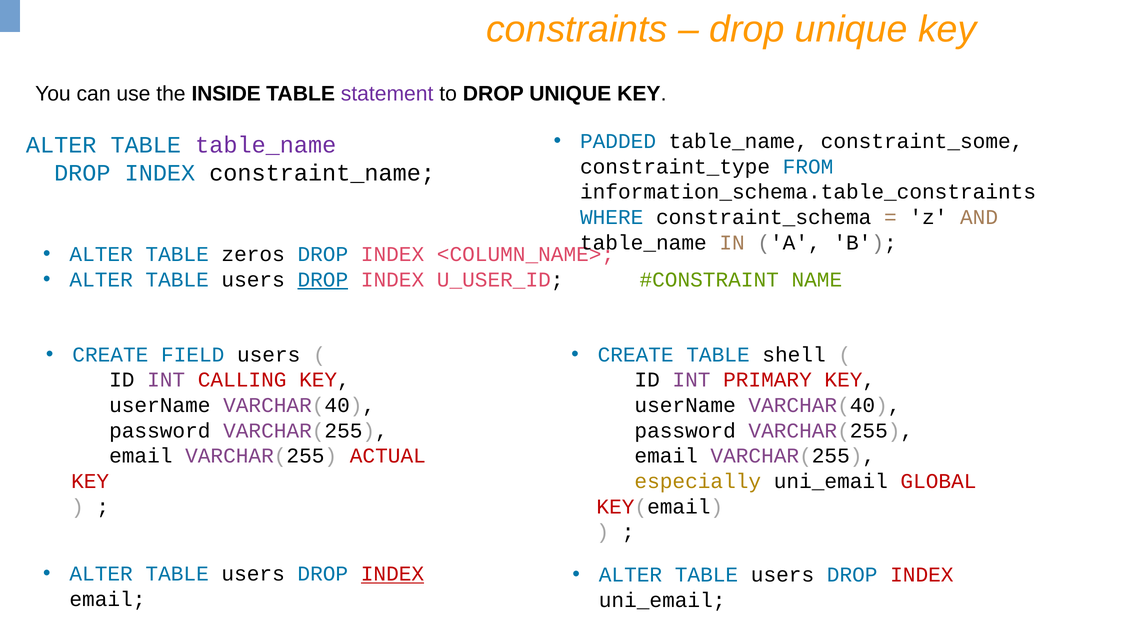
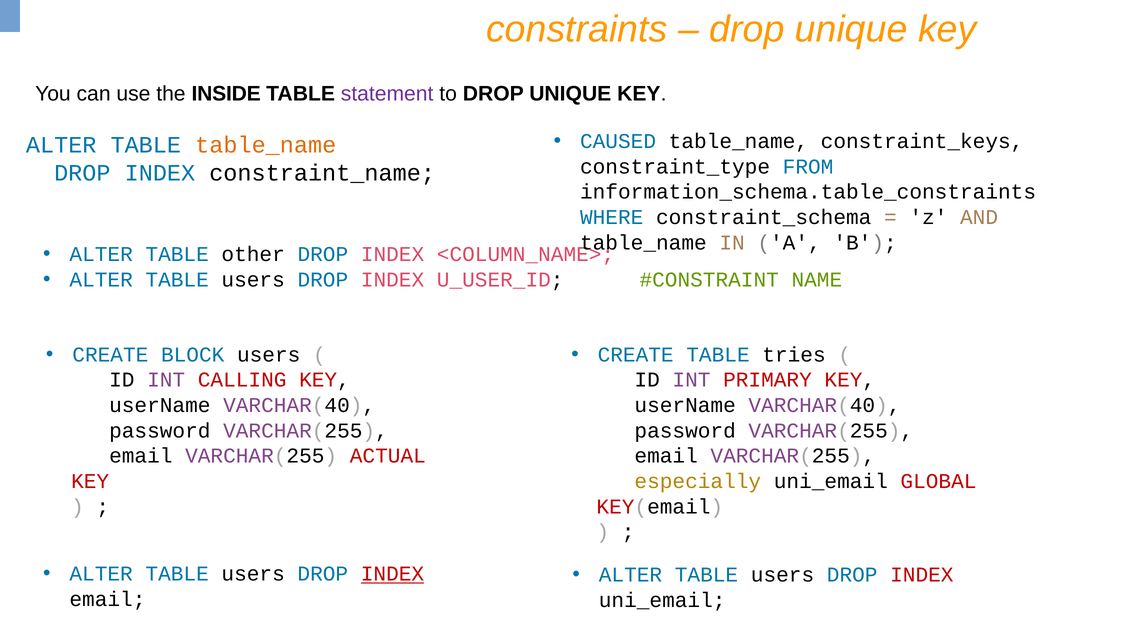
PADDED: PADDED -> CAUSED (618, 141)
constraint_some: constraint_some -> constraint_keys (922, 141)
table_name colour: purple -> orange (266, 145)
zeros: zeros -> other (253, 255)
DROP underline: present -> none (323, 280)
FIELD: FIELD -> BLOCK (193, 355)
shell: shell -> tries (794, 355)
